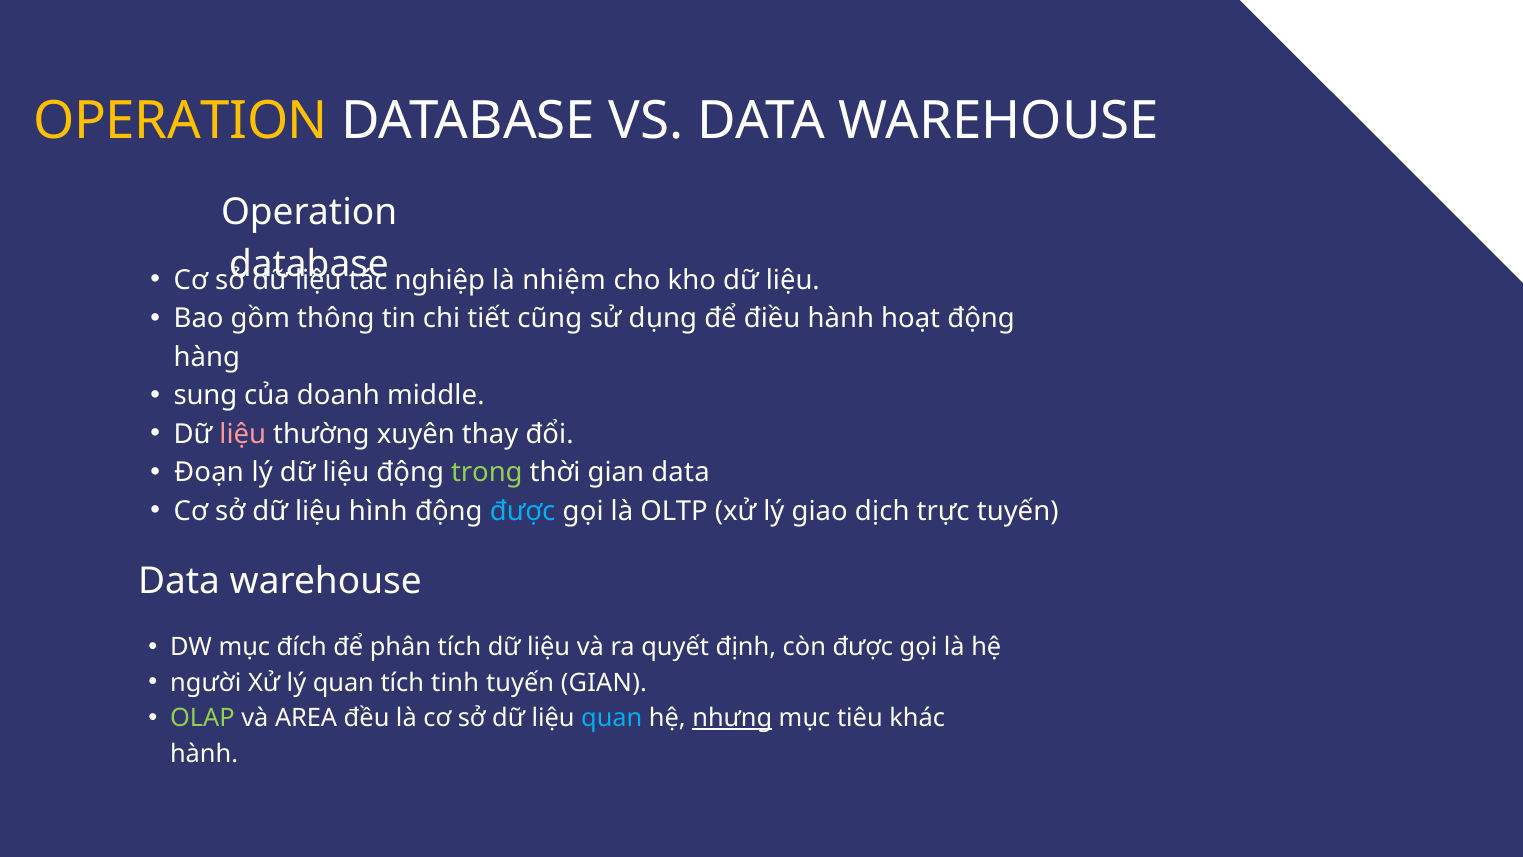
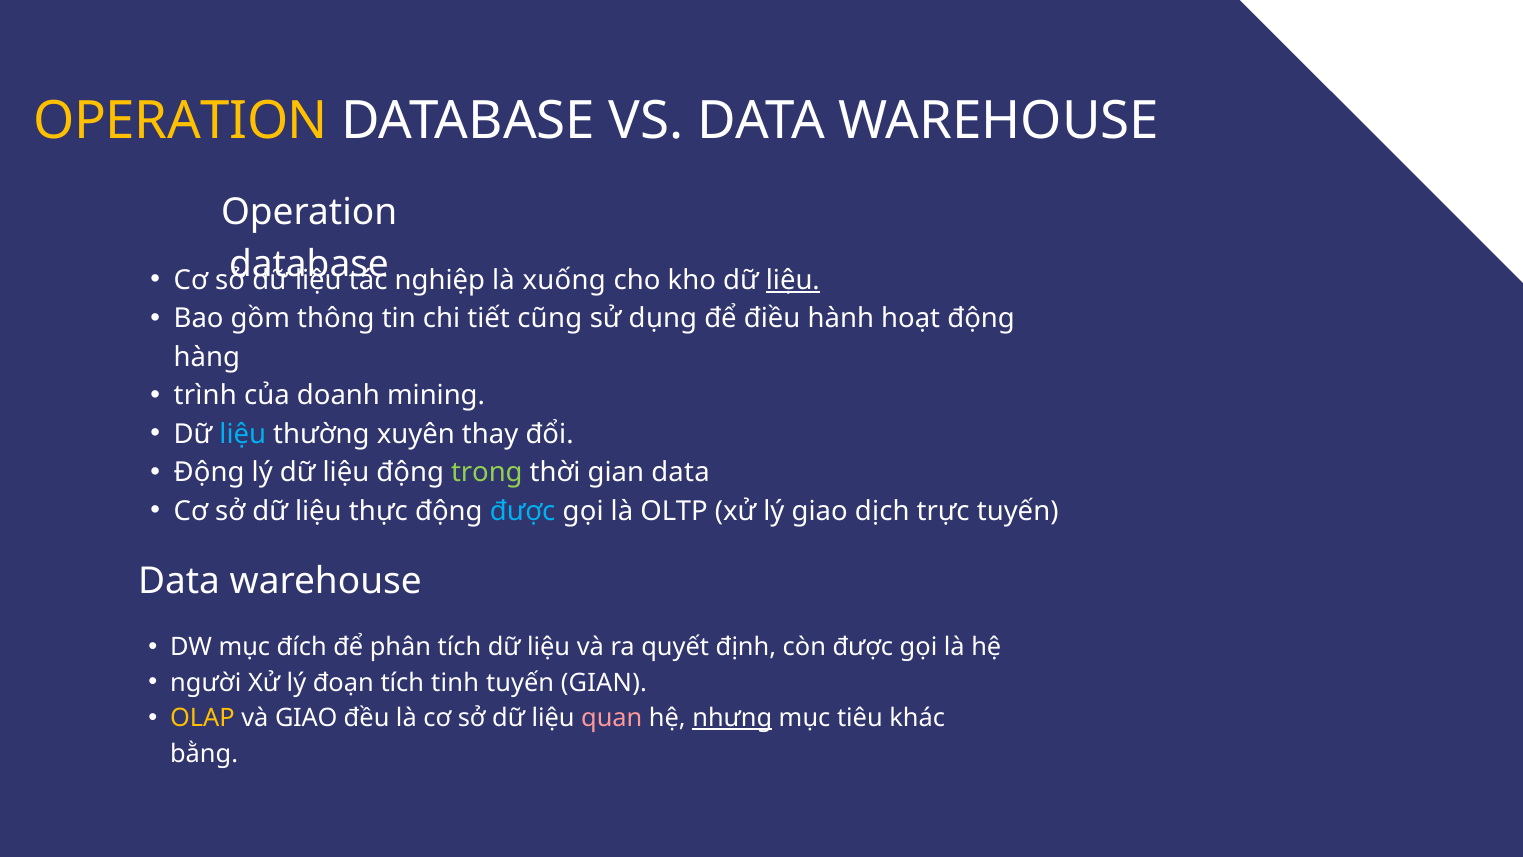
nhiệm: nhiệm -> xuống (564, 280)
liệu underline: none -> present (793, 280)
sung: sung -> trình (205, 396)
middle: middle -> mining (436, 396)
liệu colour: pink -> light blue (243, 434)
Đoạn: Đoạn -> Động (209, 473)
hình: hình -> thực (378, 511)
lý quan: quan -> đoạn (343, 683)
OLAP colour: light green -> yellow (202, 718)
và AREA: AREA -> GIAO (306, 718)
quan colour: light blue -> pink (612, 718)
hành: hành -> bằng (204, 754)
